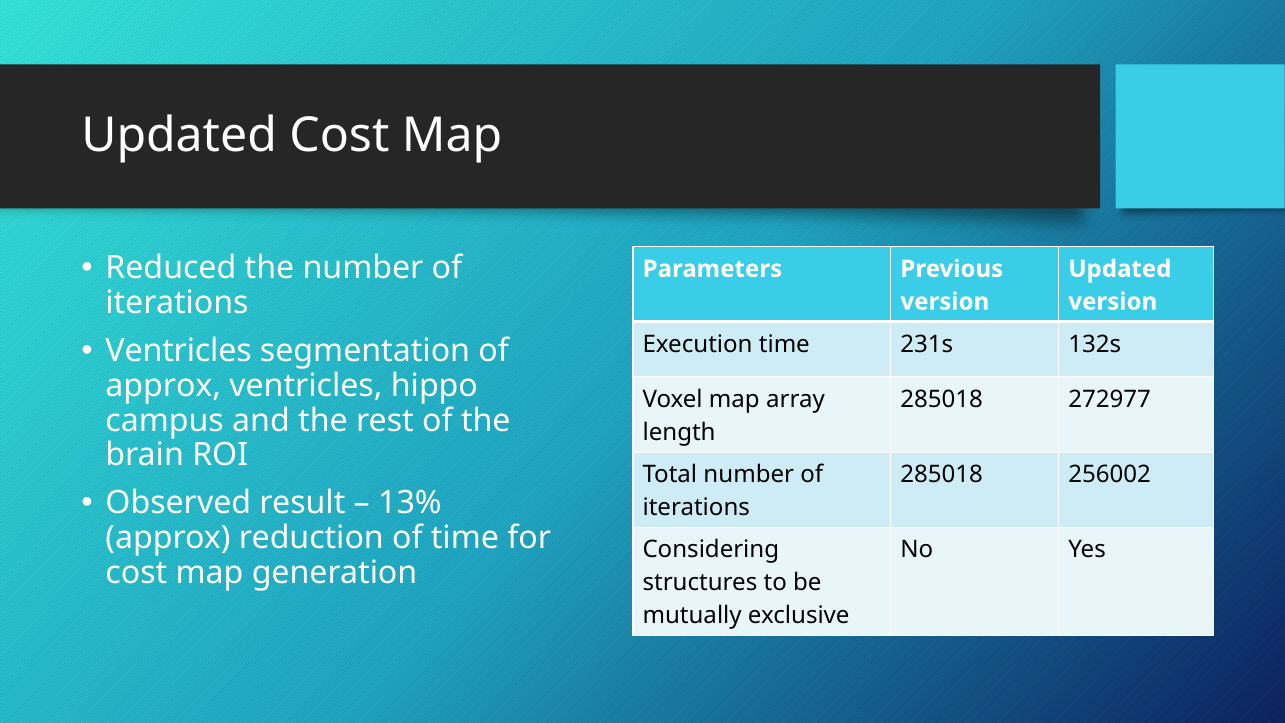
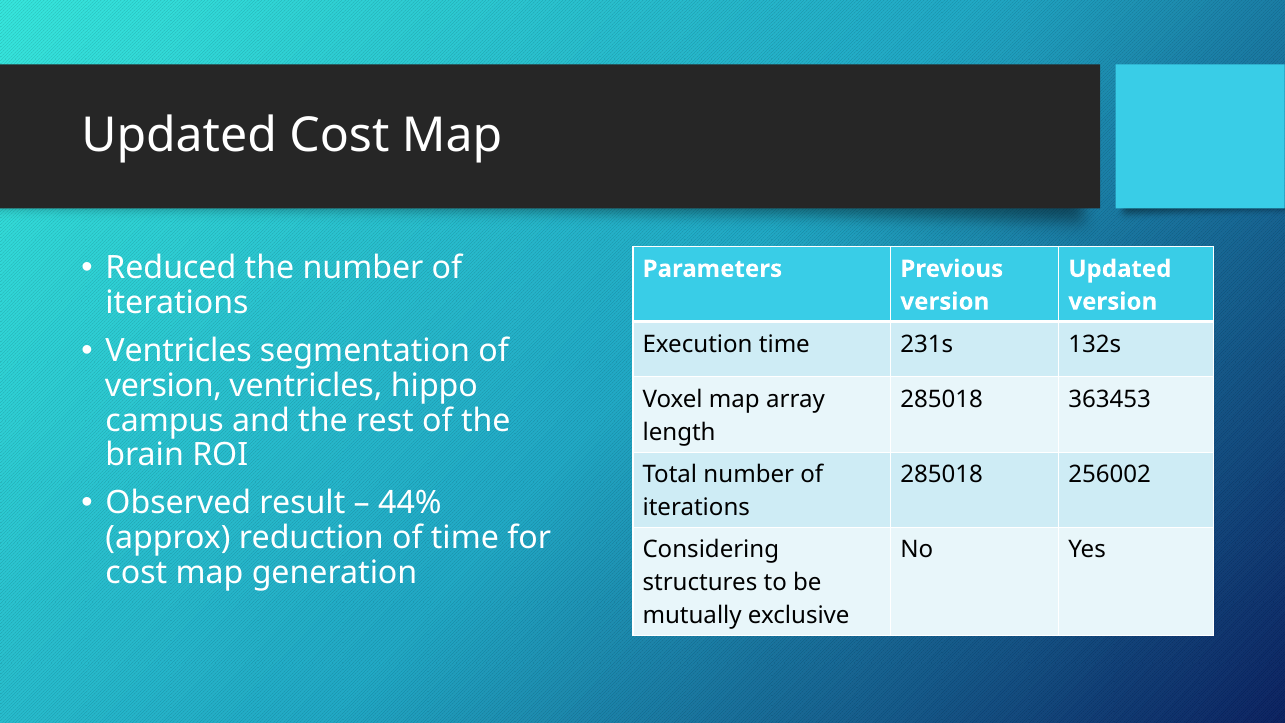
approx: approx -> version (163, 386)
272977: 272977 -> 363453 (1110, 399)
13%: 13% -> 44% (410, 503)
